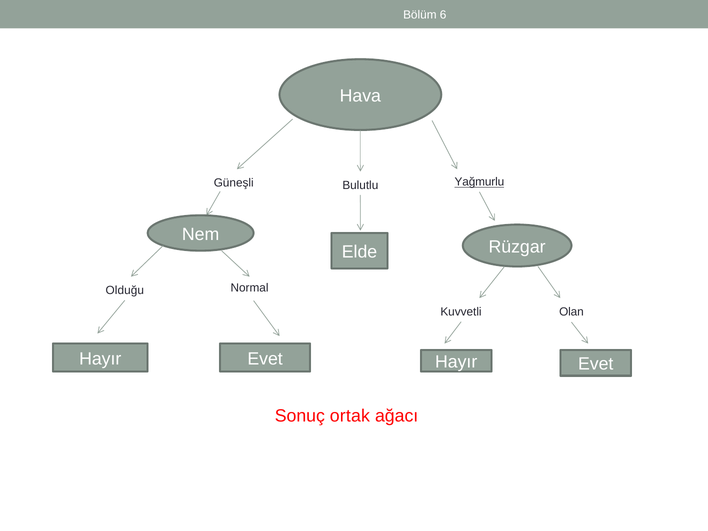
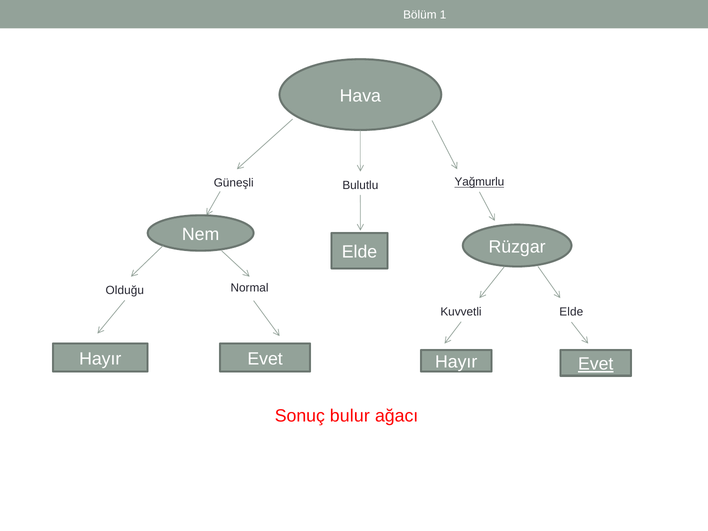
6: 6 -> 1 (443, 15)
Kuvvetli Olan: Olan -> Elde (571, 312)
Evet underline: none -> present (596, 364)
ortak: ortak -> bulur (350, 416)
